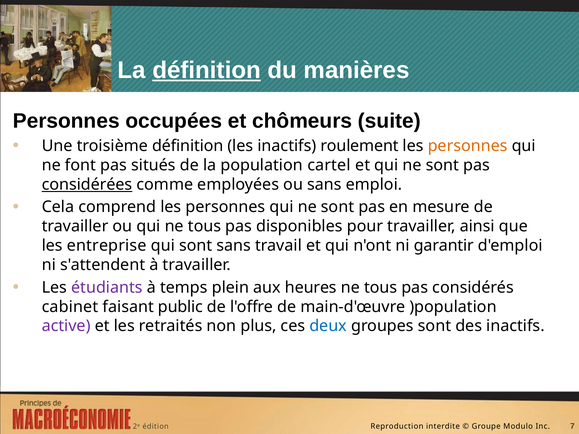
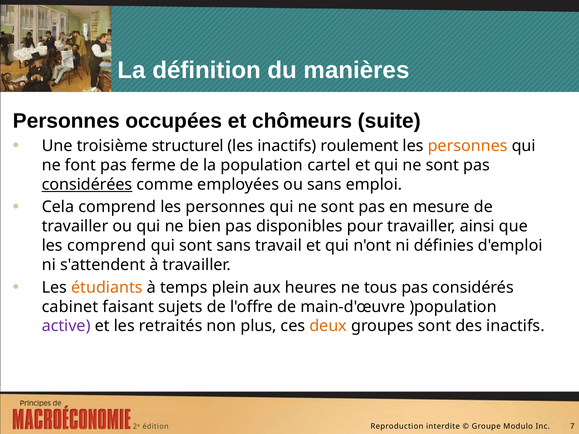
définition underline: present -> none (207, 70)
troisième définition: définition -> structurel (188, 146)
situés: situés -> ferme (153, 165)
qui ne tous: tous -> bien (204, 226)
les entreprise: entreprise -> comprend (107, 246)
garantir: garantir -> définies (444, 246)
étudiants colour: purple -> orange (107, 288)
public: public -> sujets (180, 307)
deux colour: blue -> orange (328, 326)
